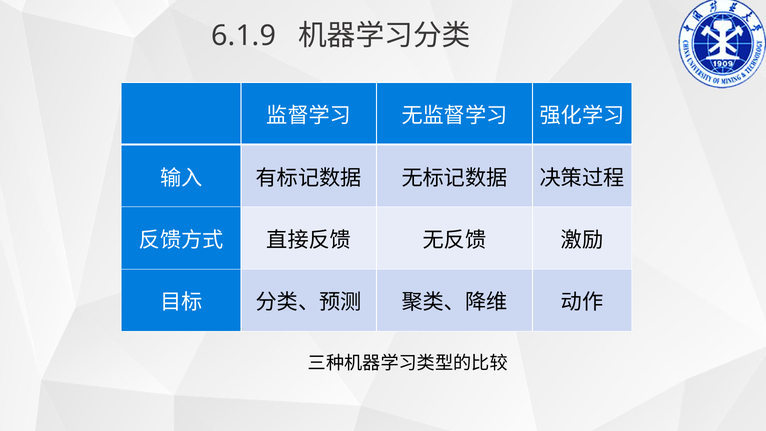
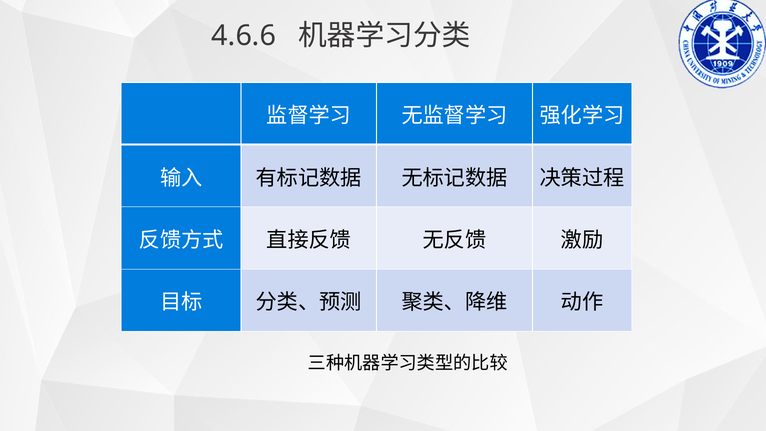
6.1.9: 6.1.9 -> 4.6.6 (244, 36)
